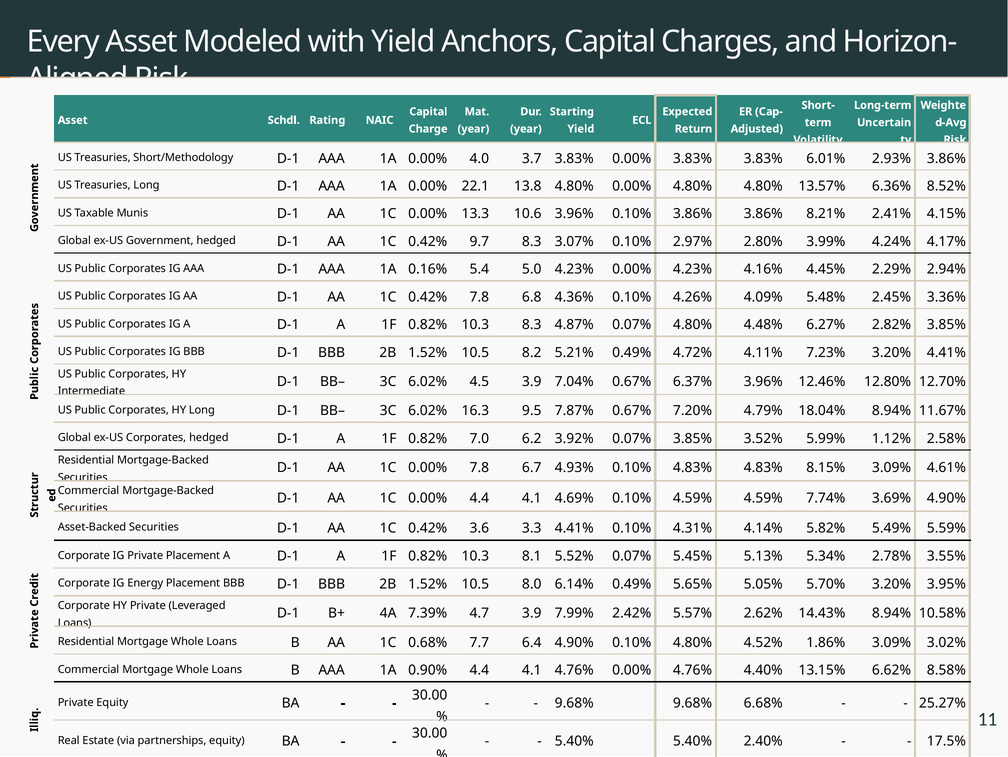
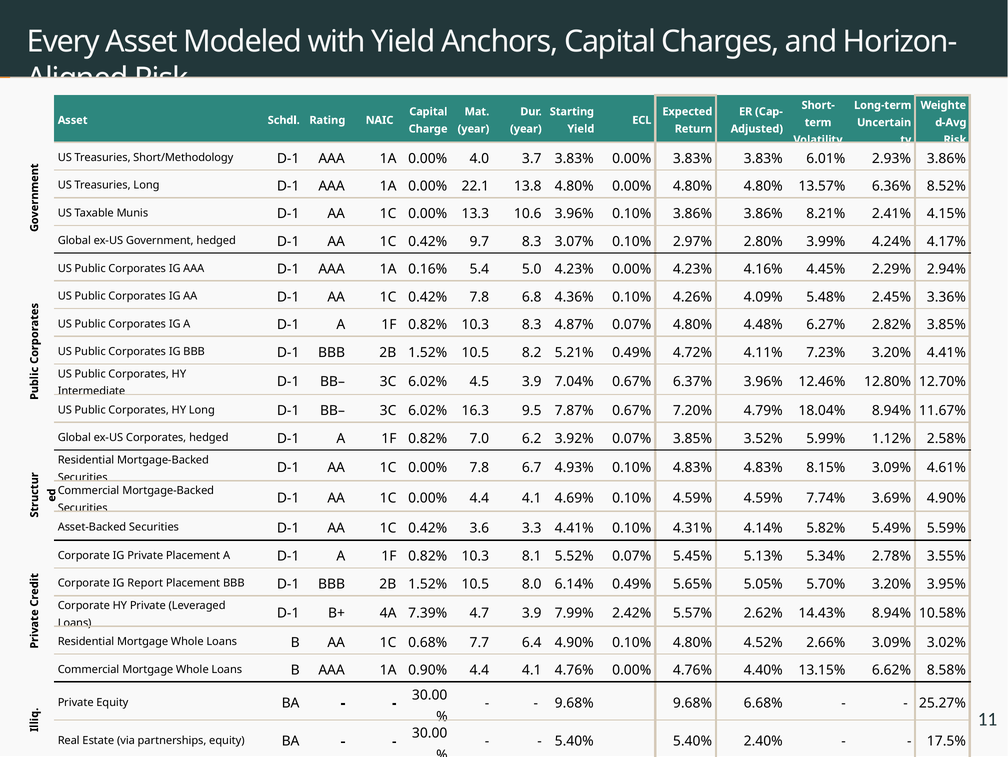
Energy: Energy -> Report (145, 583)
1.86%: 1.86% -> 2.66% (826, 642)
